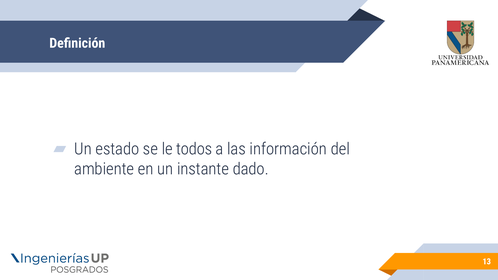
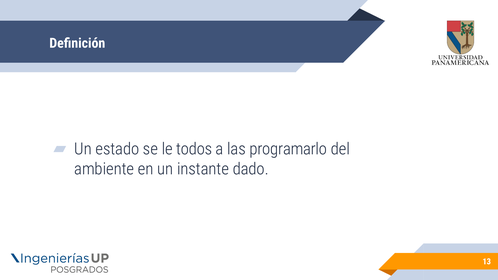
información: información -> programarlo (288, 149)
